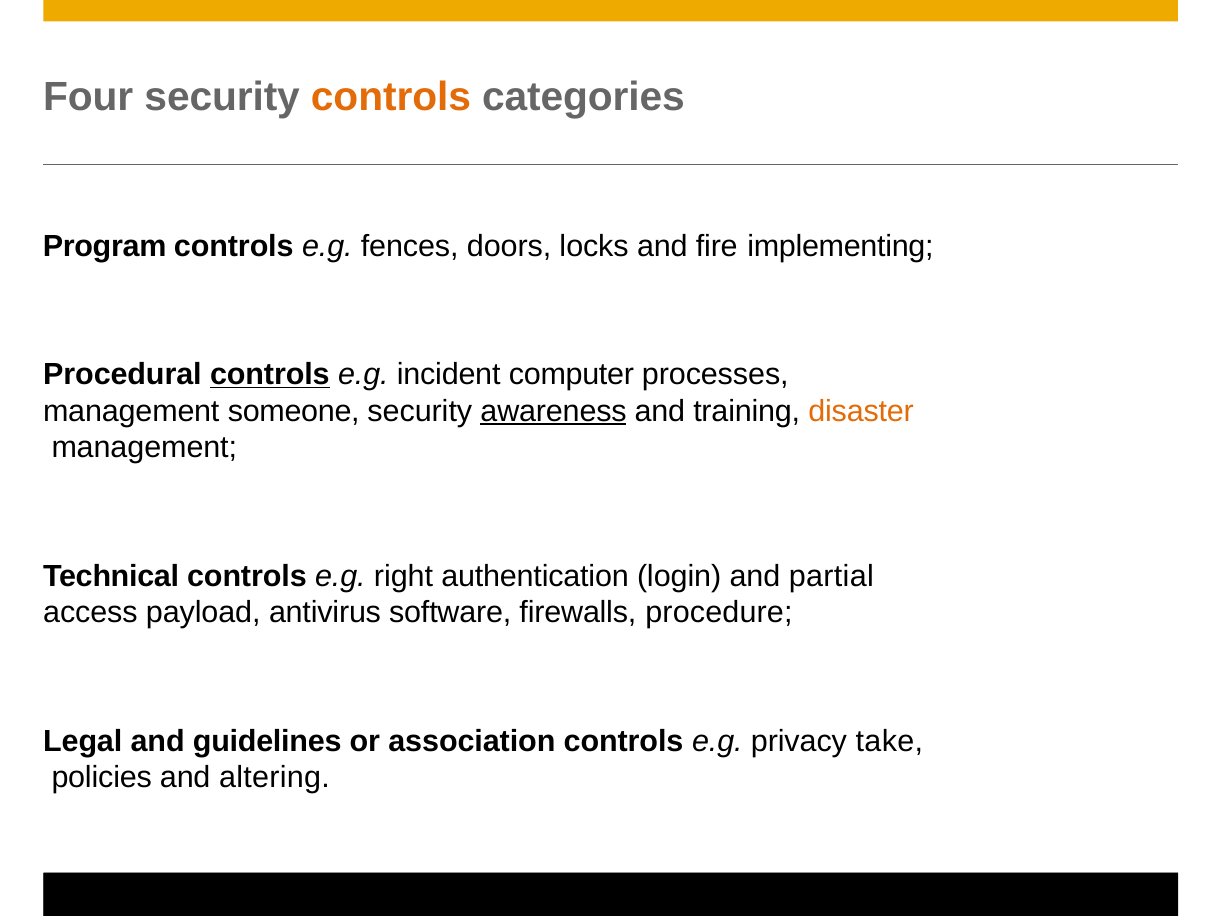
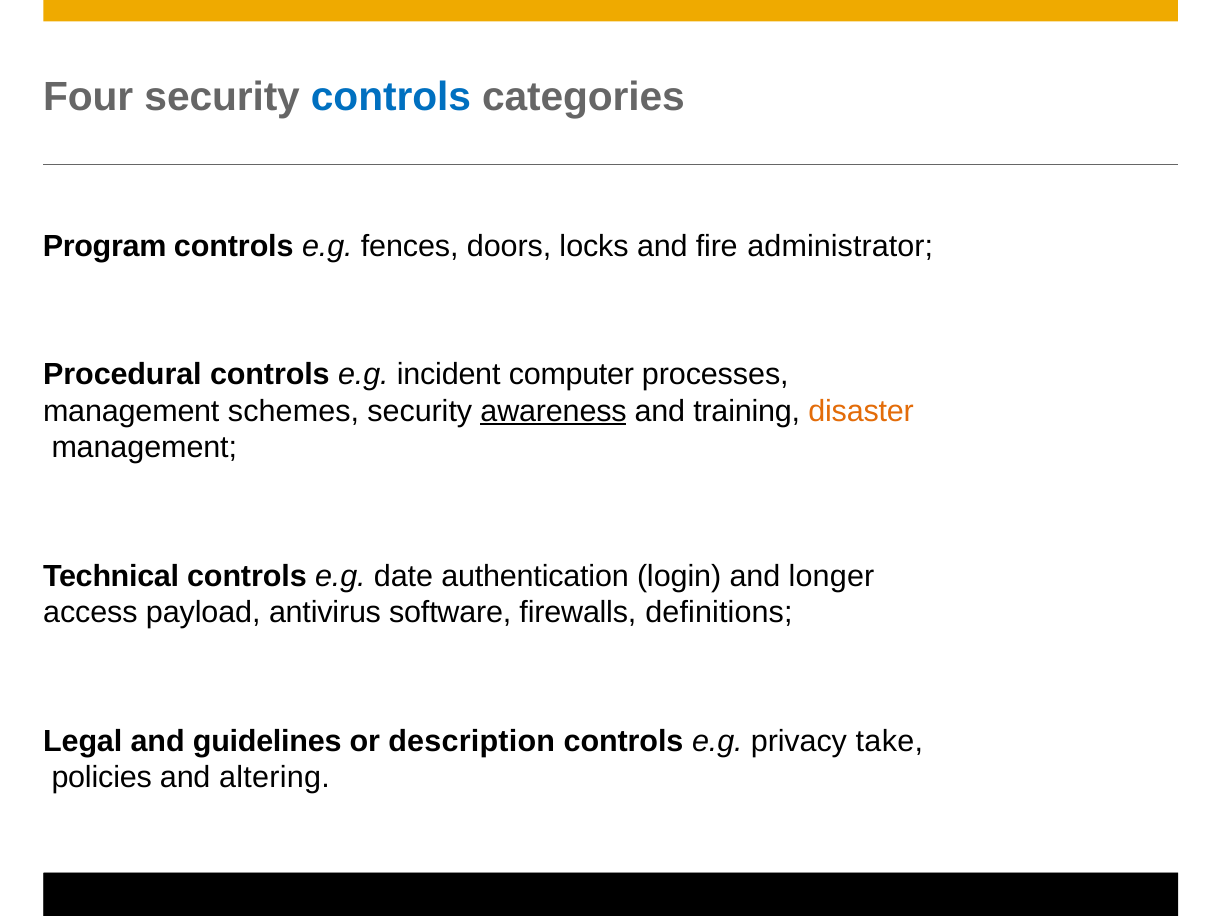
controls colour: orange -> blue (391, 97)
implementing: implementing -> administrator (840, 246)
controls underline: present -> none (270, 374)
someone: someone -> schemes (294, 411)
right: right -> date (404, 576)
partial: partial -> longer (831, 576)
procedure: procedure -> definitions (719, 613)
association: association -> description (472, 741)
